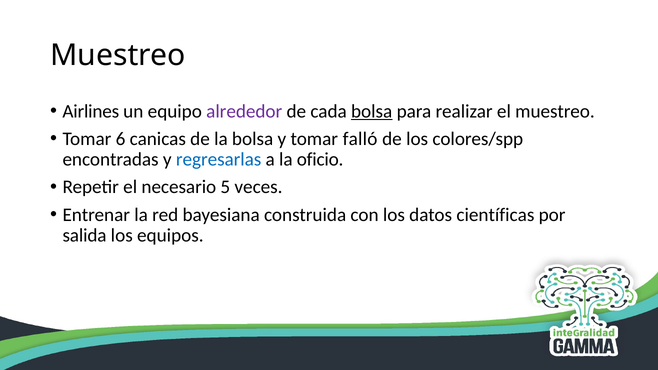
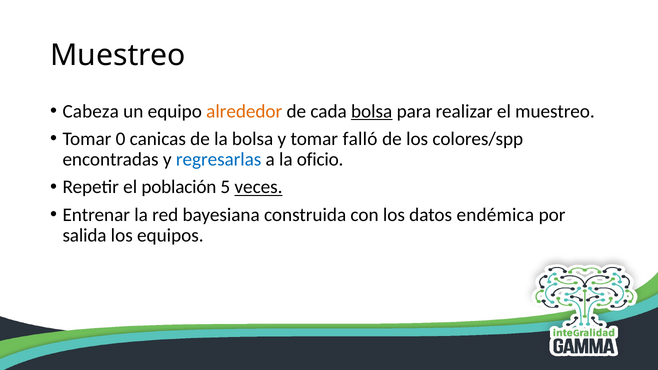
Airlines: Airlines -> Cabeza (91, 111)
alrededor colour: purple -> orange (244, 111)
6: 6 -> 0 (121, 139)
necesario: necesario -> población (179, 187)
veces underline: none -> present (259, 187)
científicas: científicas -> endémica (495, 215)
